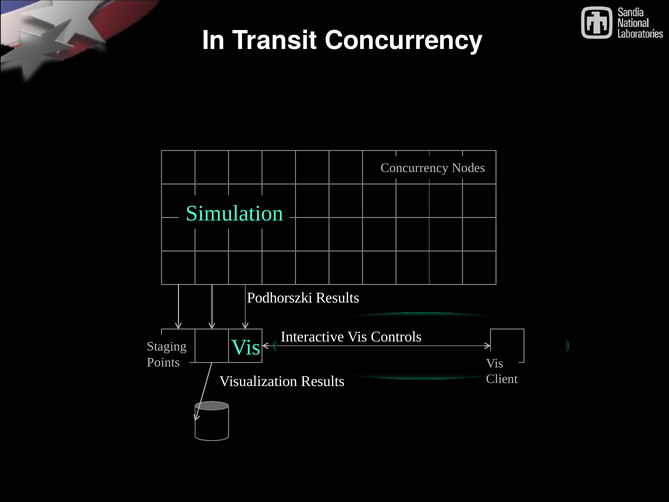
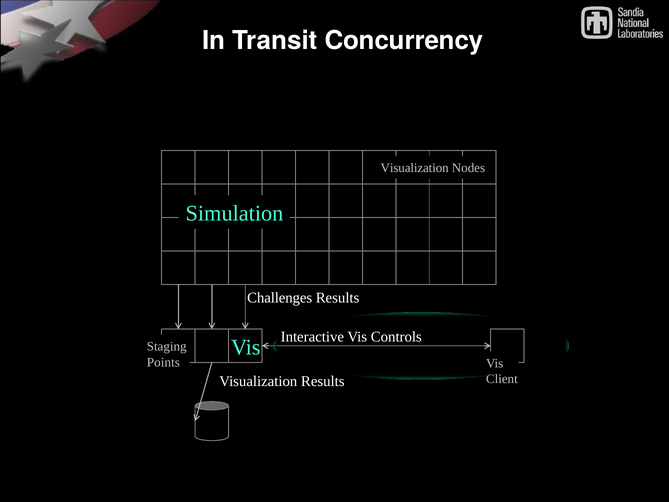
Concurrency: Concurrency -> Visualization (415, 168)
Podhorszki: Podhorszki -> Challenges (280, 298)
